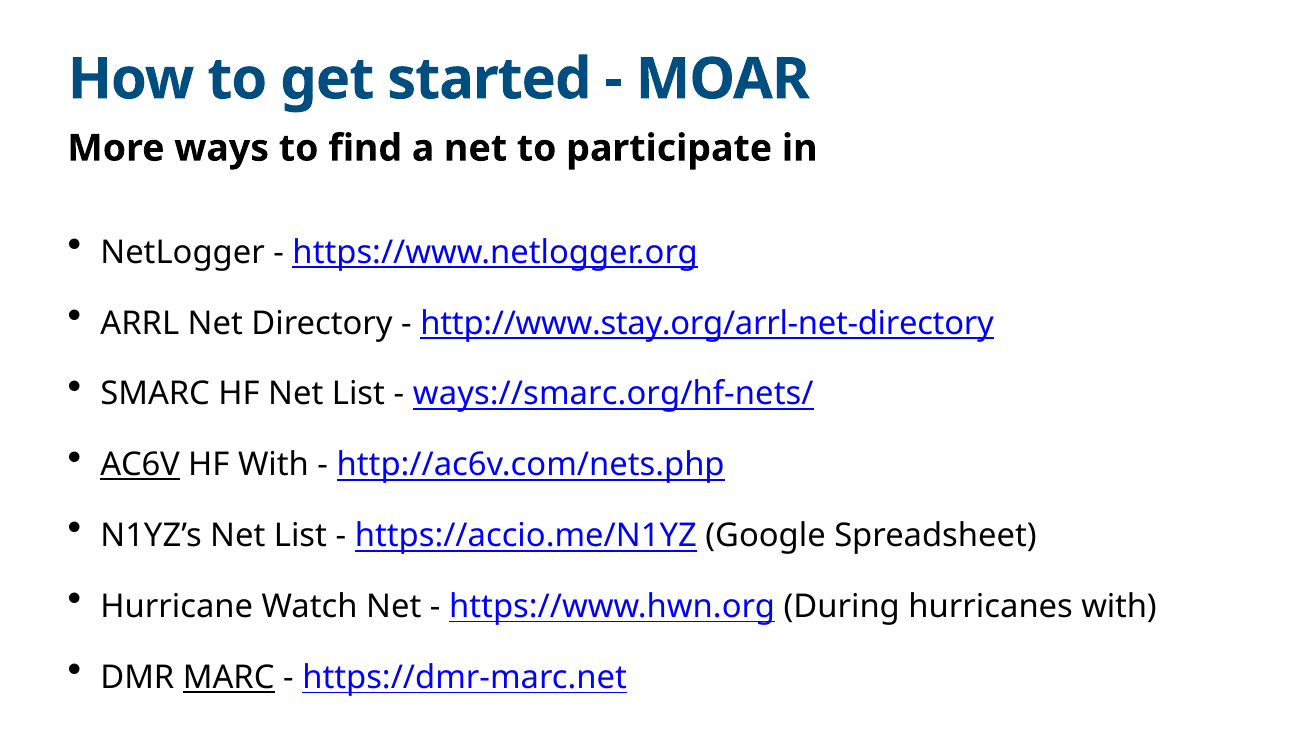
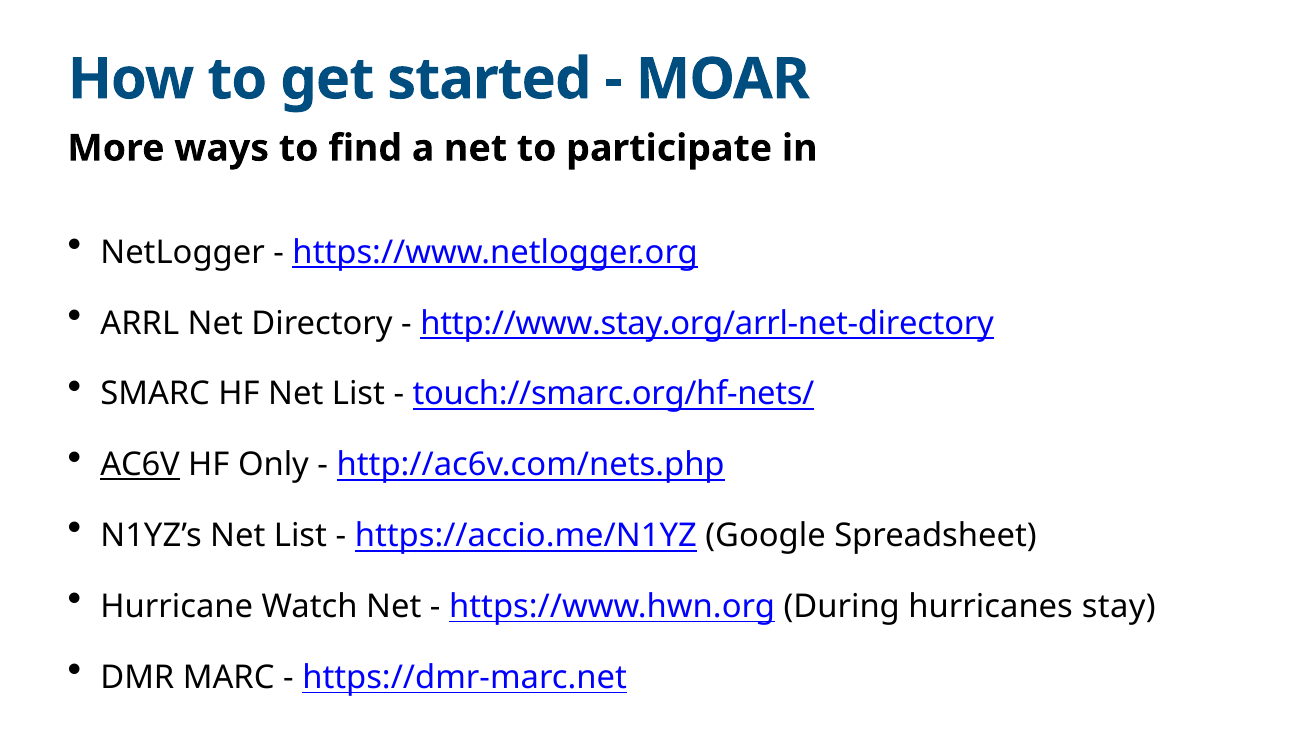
ways://smarc.org/hf-nets/: ways://smarc.org/hf-nets/ -> touch://smarc.org/hf-nets/ (614, 394)
HF With: With -> Only (273, 465)
hurricanes with: with -> stay (1119, 607)
MARC underline: present -> none (229, 678)
